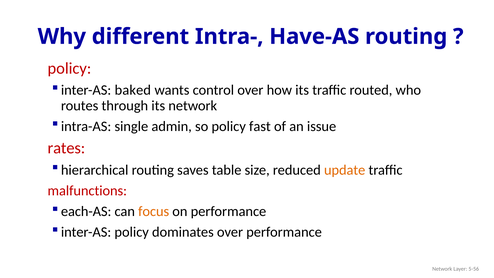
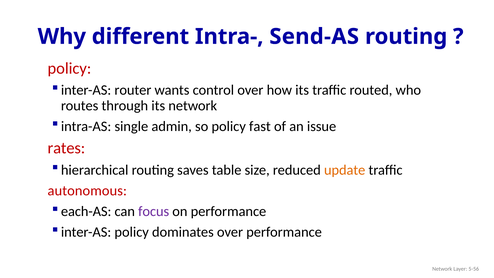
Have-AS: Have-AS -> Send-AS (314, 37)
baked: baked -> router (133, 90)
malfunctions: malfunctions -> autonomous (87, 191)
focus colour: orange -> purple (154, 211)
